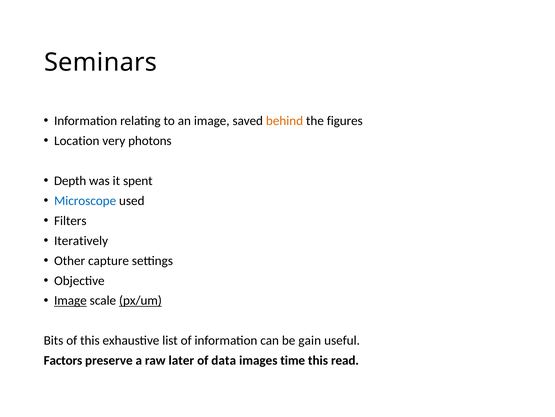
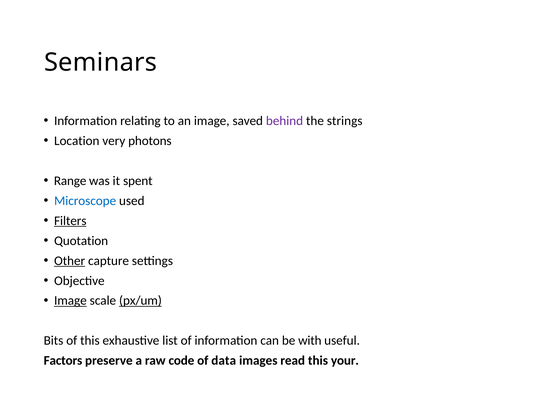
behind colour: orange -> purple (285, 121)
figures: figures -> strings (345, 121)
Depth: Depth -> Range (70, 180)
Filters underline: none -> present (70, 220)
Iteratively: Iteratively -> Quotation (81, 240)
Other underline: none -> present (70, 260)
gain: gain -> with (310, 340)
later: later -> code (181, 360)
time: time -> read (293, 360)
read: read -> your (345, 360)
